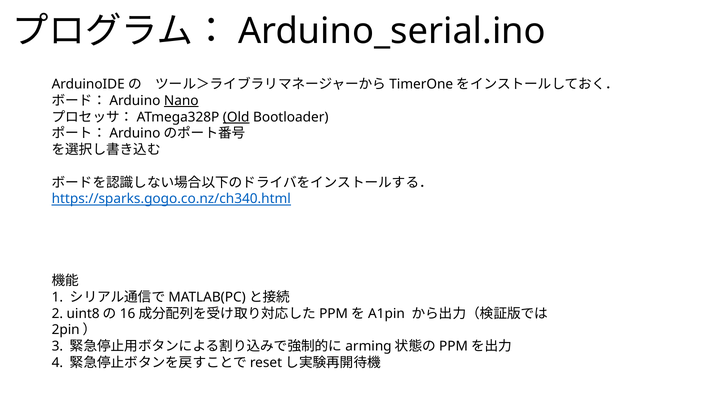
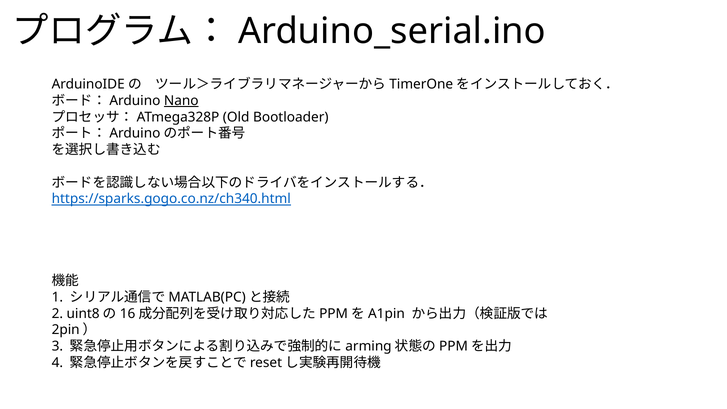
Old underline: present -> none (236, 117)
